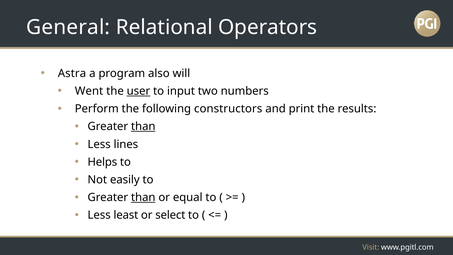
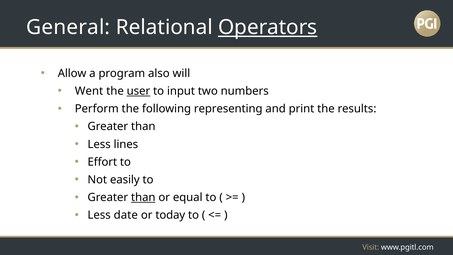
Operators underline: none -> present (268, 27)
Astra: Astra -> Allow (72, 73)
constructors: constructors -> representing (228, 109)
than underline: present -> none (143, 126)
Helps: Helps -> Effort (102, 162)
least: least -> date (126, 215)
select: select -> today (170, 215)
